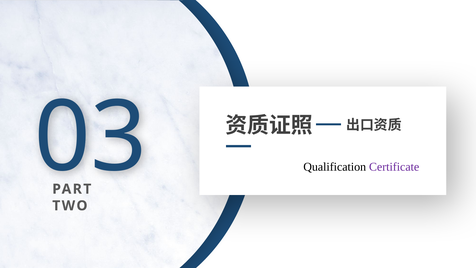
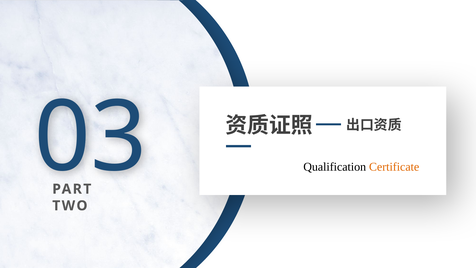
Certificate colour: purple -> orange (394, 167)
